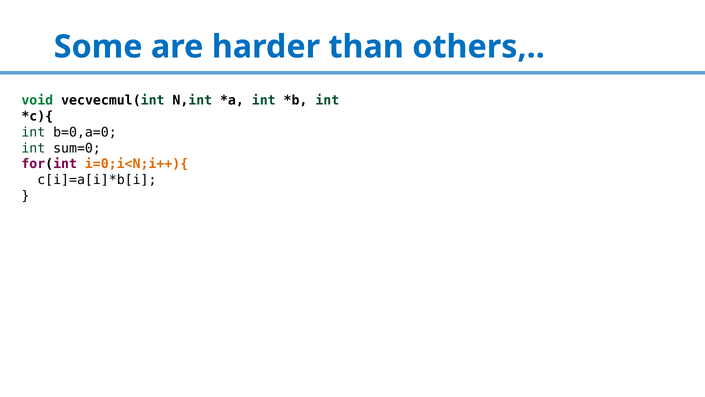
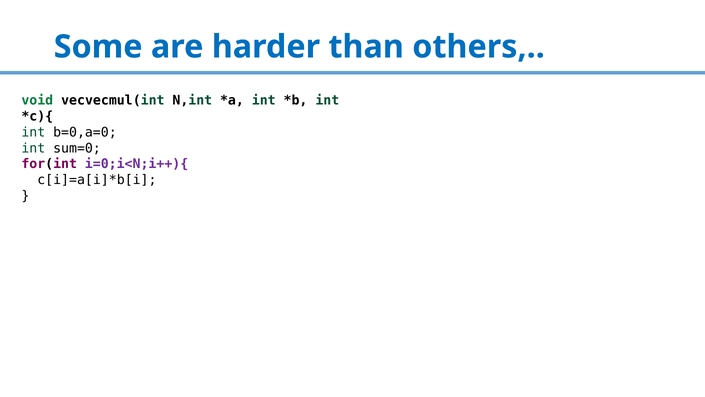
i=0;i<N;i++){ colour: orange -> purple (137, 164)
